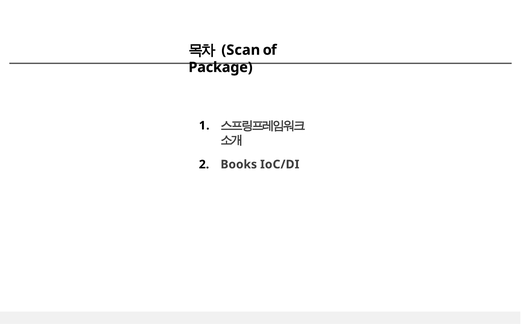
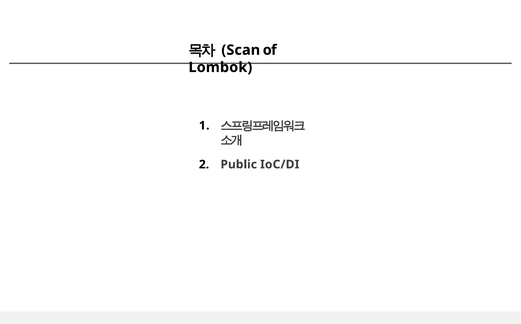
Package: Package -> Lombok (220, 67)
Books: Books -> Public (239, 164)
